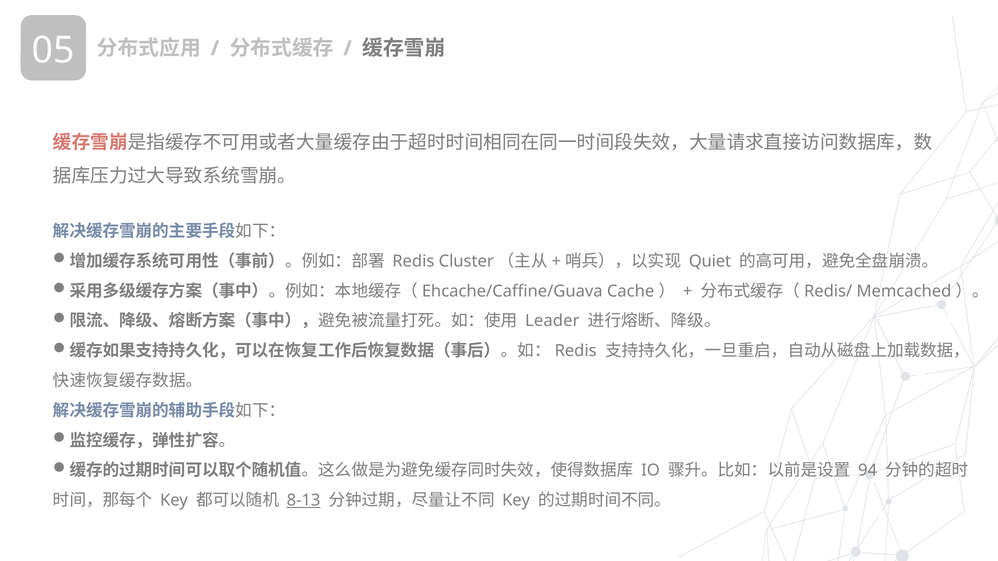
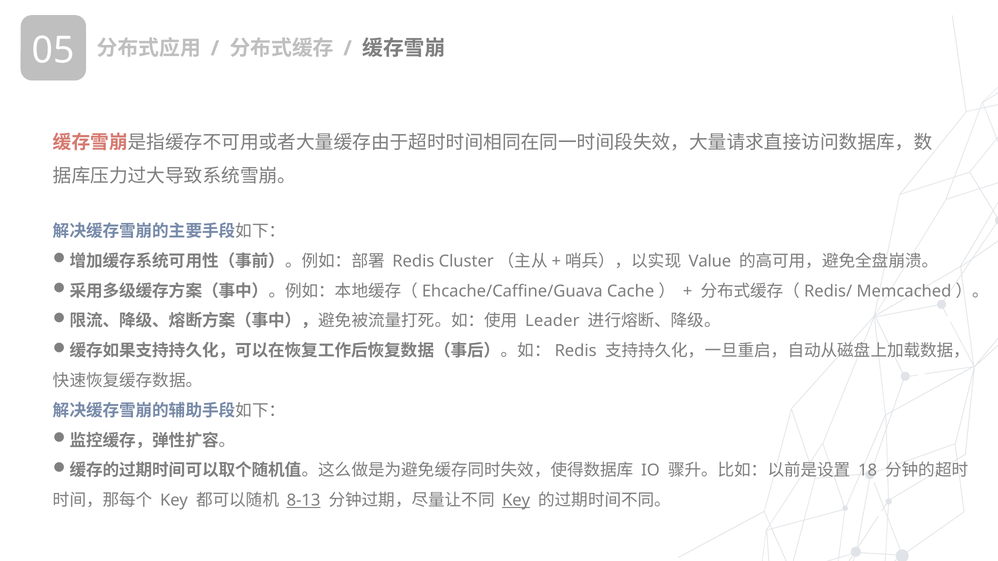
Quiet: Quiet -> Value (710, 261)
94: 94 -> 18 (868, 471)
Key underline: none -> present (516, 501)
